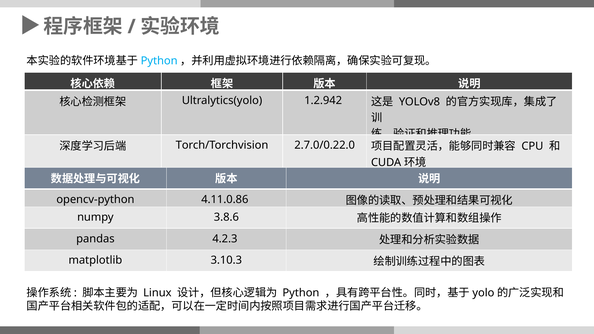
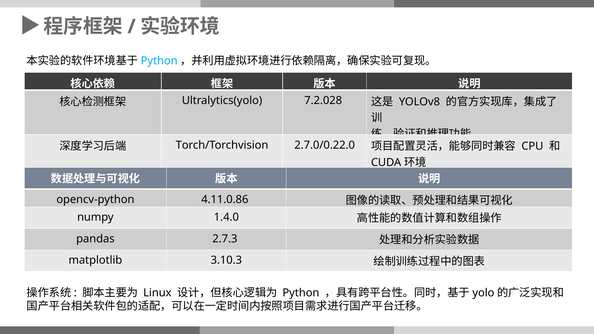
1.2.942: 1.2.942 -> 7.2.028 (323, 101)
3.8.6: 3.8.6 -> 1.4.0 (226, 217)
4.2.3: 4.2.3 -> 2.7.3 (225, 239)
